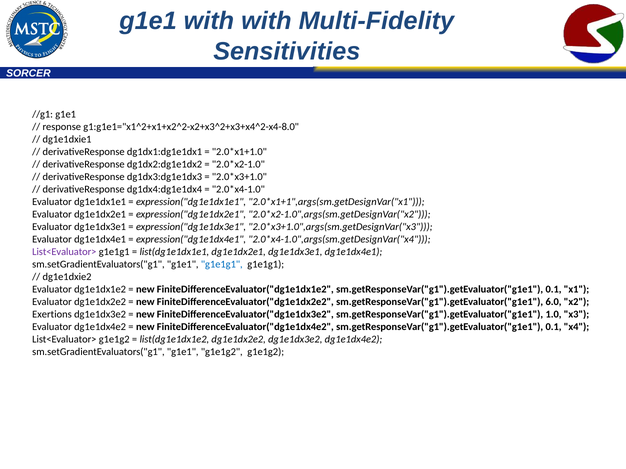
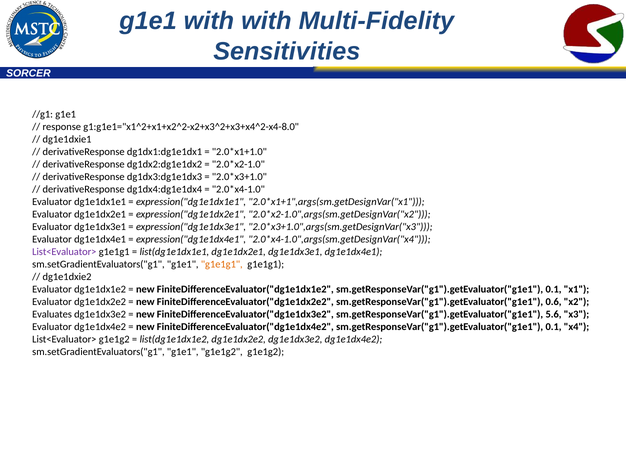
g1e1g1 colour: blue -> orange (222, 265)
6.0: 6.0 -> 0.6 (554, 302)
Exertions: Exertions -> Evaluates (52, 315)
1.0: 1.0 -> 5.6 (554, 315)
